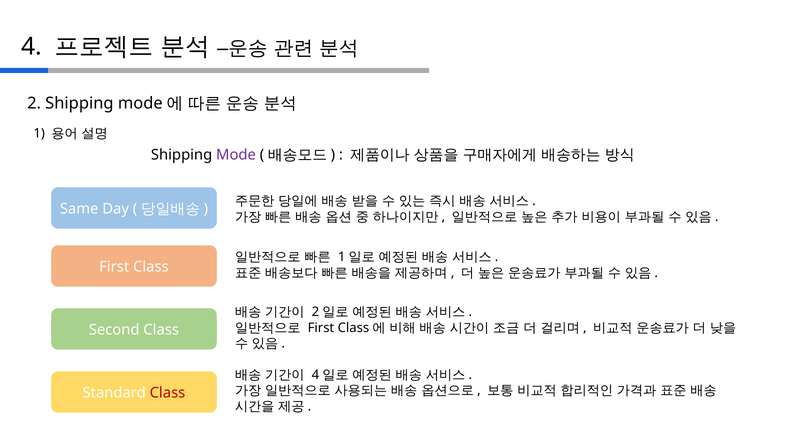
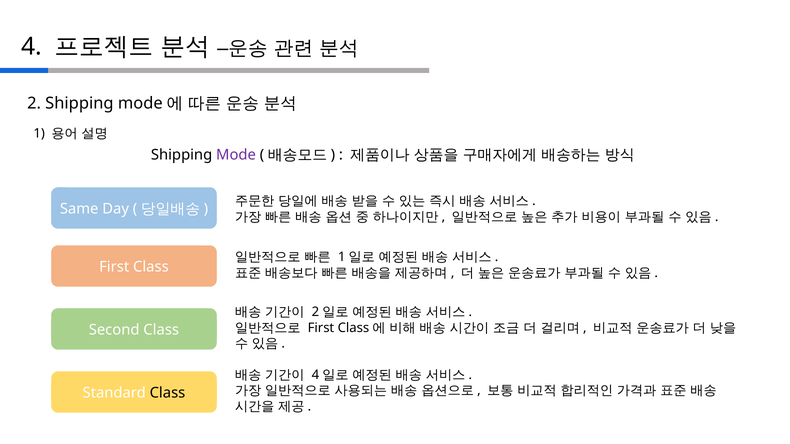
Class colour: red -> black (167, 393)
